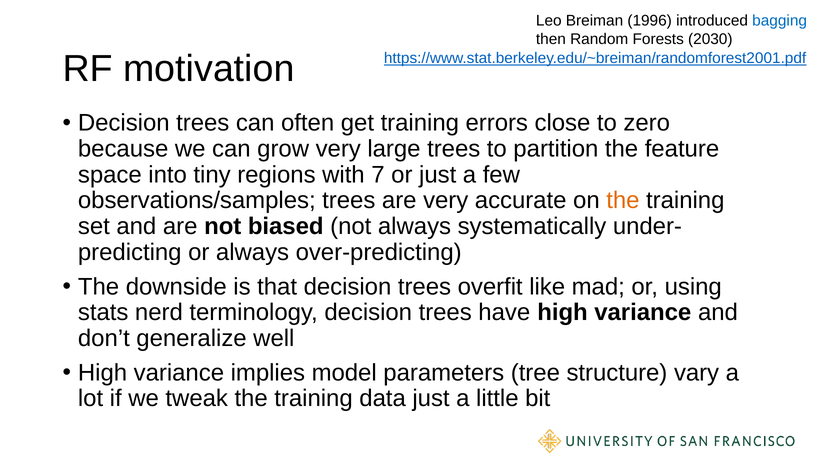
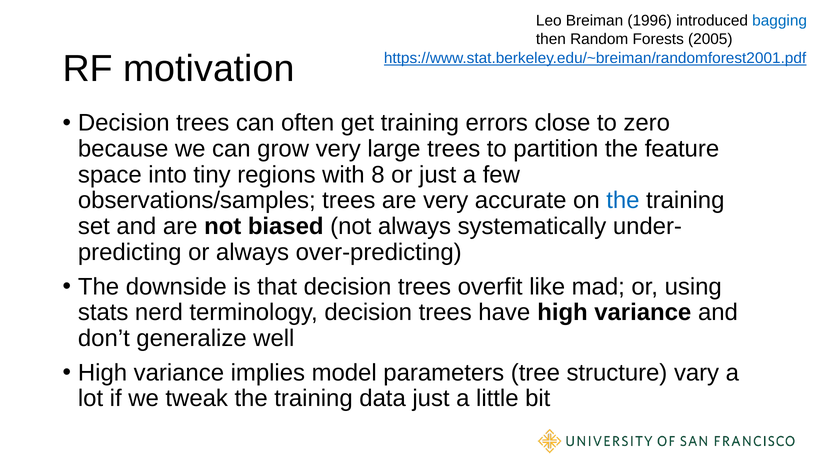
2030: 2030 -> 2005 (710, 39)
7: 7 -> 8 (378, 175)
the colour: orange -> blue (623, 200)
